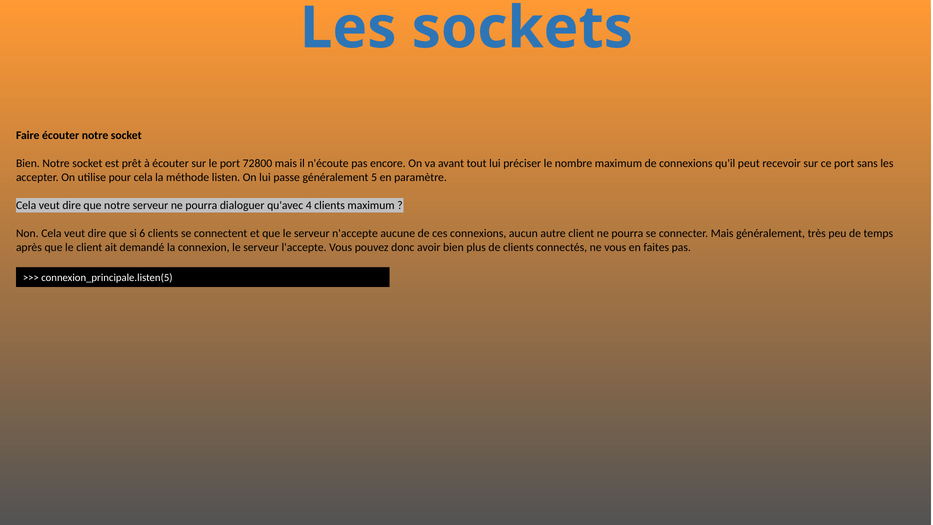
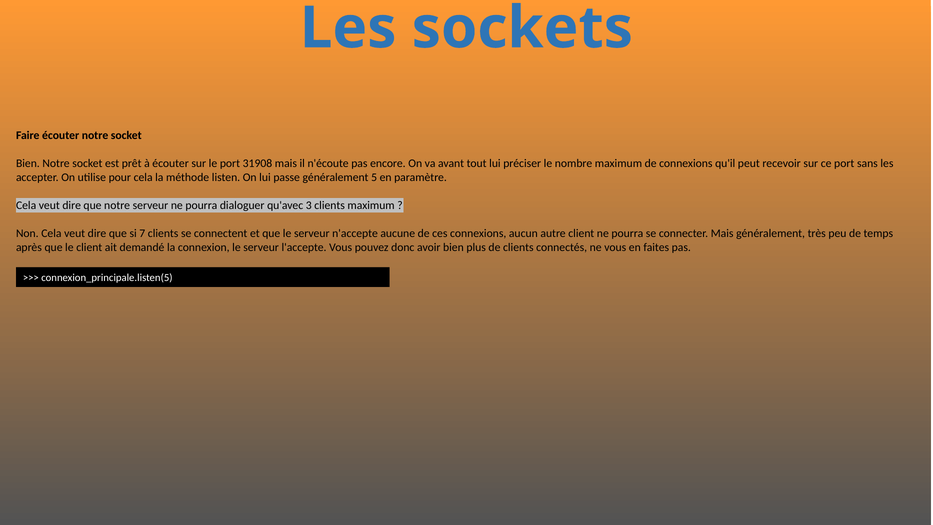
72800: 72800 -> 31908 (257, 163)
4: 4 -> 3 (309, 205)
6: 6 -> 7 (142, 233)
